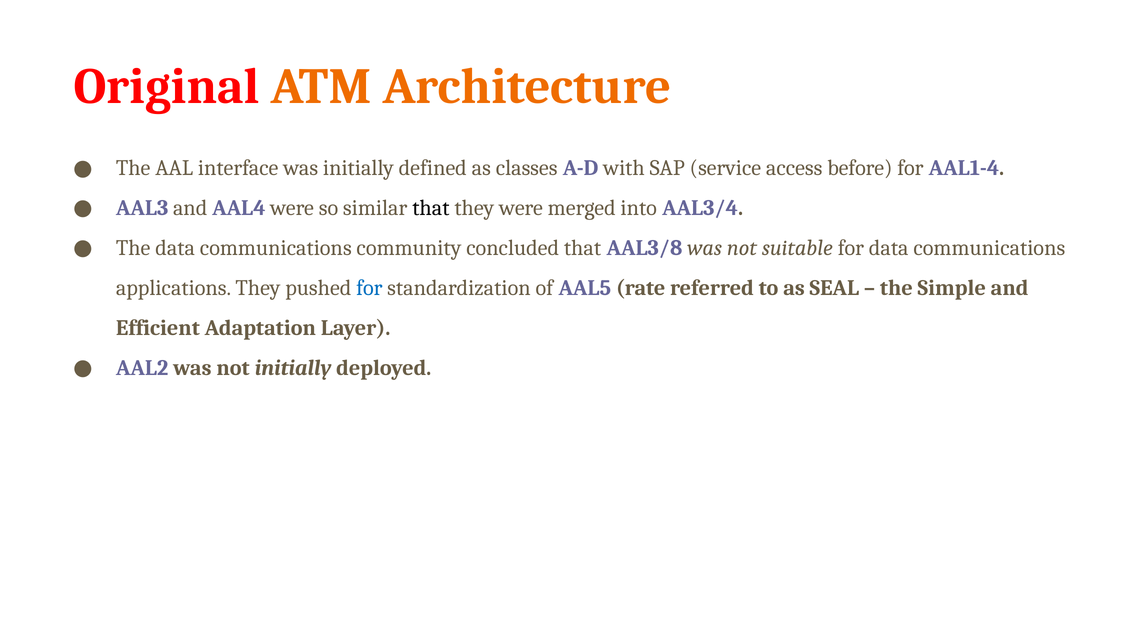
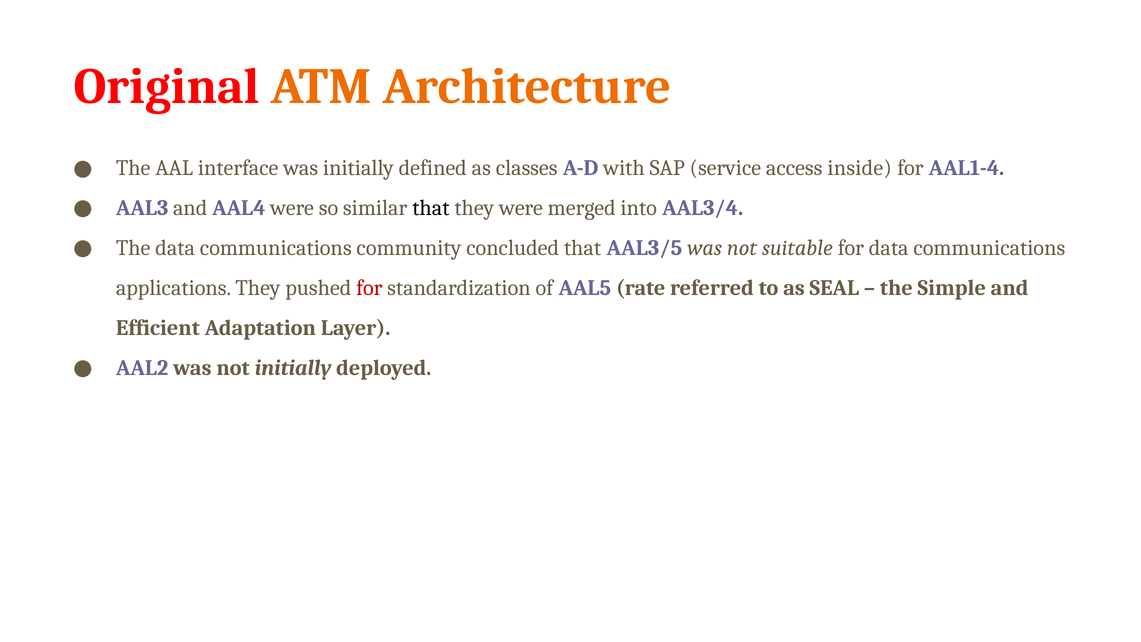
before: before -> inside (860, 168)
AAL3/8: AAL3/8 -> AAL3/5 (644, 248)
for colour: blue -> red (369, 288)
